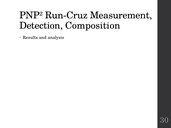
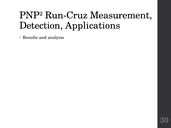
Composition: Composition -> Applications (93, 26)
